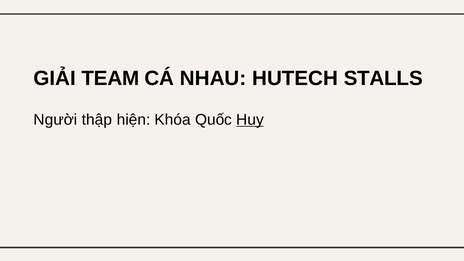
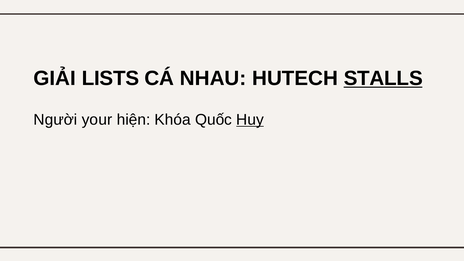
TEAM: TEAM -> LISTS (110, 78)
STALLS underline: none -> present (383, 78)
thập: thập -> your (97, 120)
